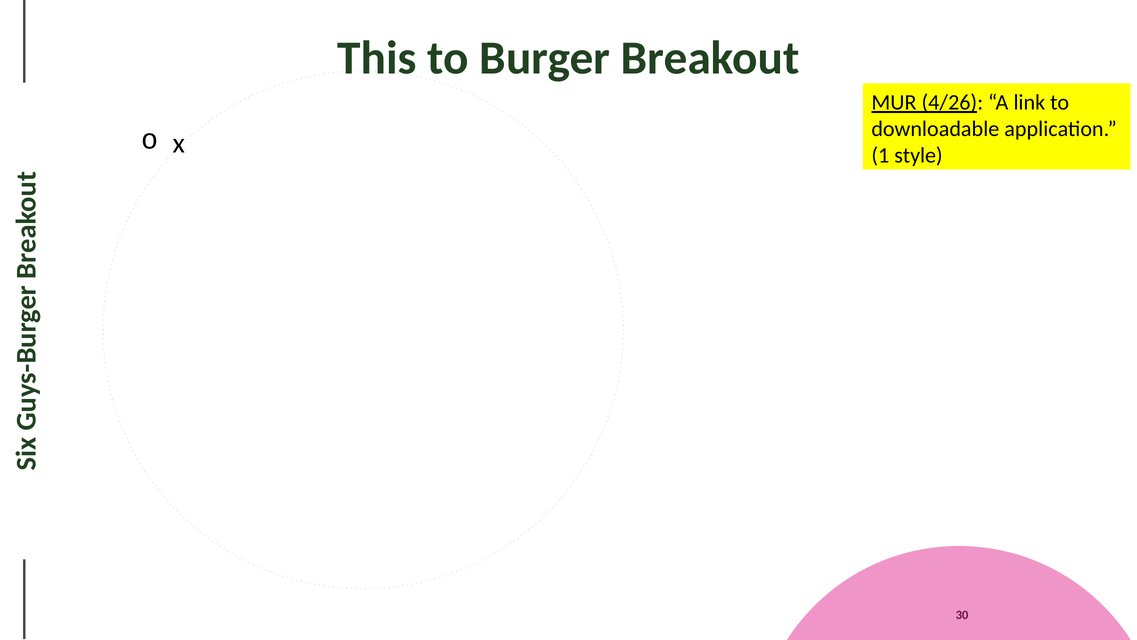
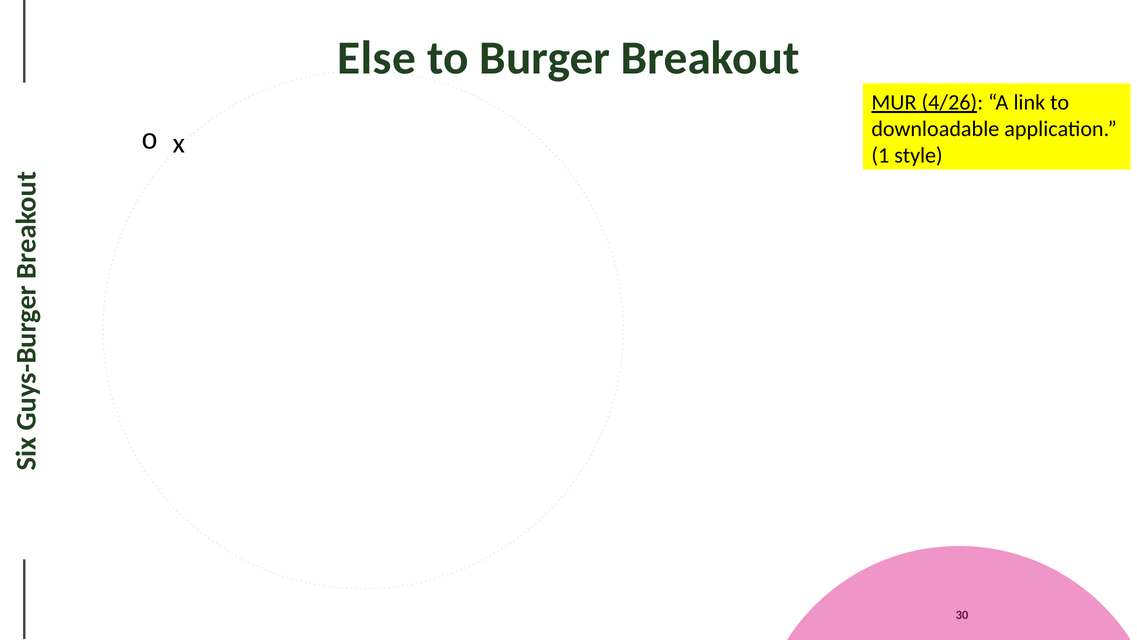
This: This -> Else (377, 58)
